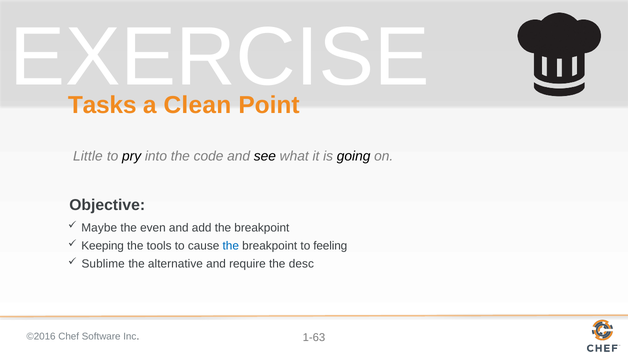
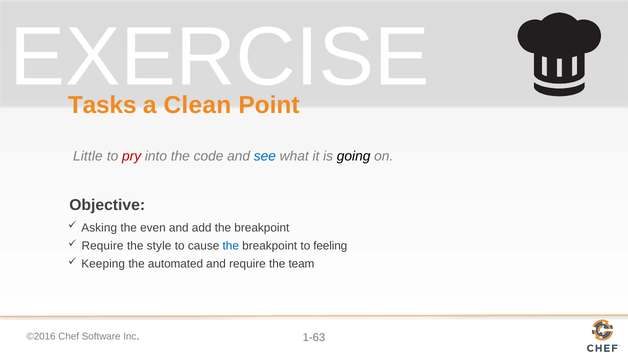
pry colour: black -> red (132, 156)
see colour: black -> blue (265, 156)
Maybe: Maybe -> Asking (99, 228)
Keeping: Keeping -> Require (103, 246)
tools: tools -> style (159, 246)
Sublime: Sublime -> Keeping (103, 264)
alternative: alternative -> automated (176, 264)
desc: desc -> team (301, 264)
